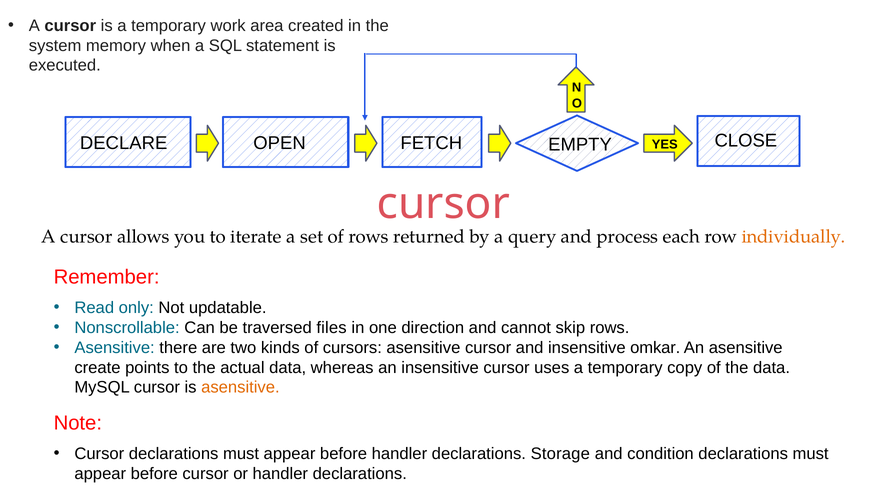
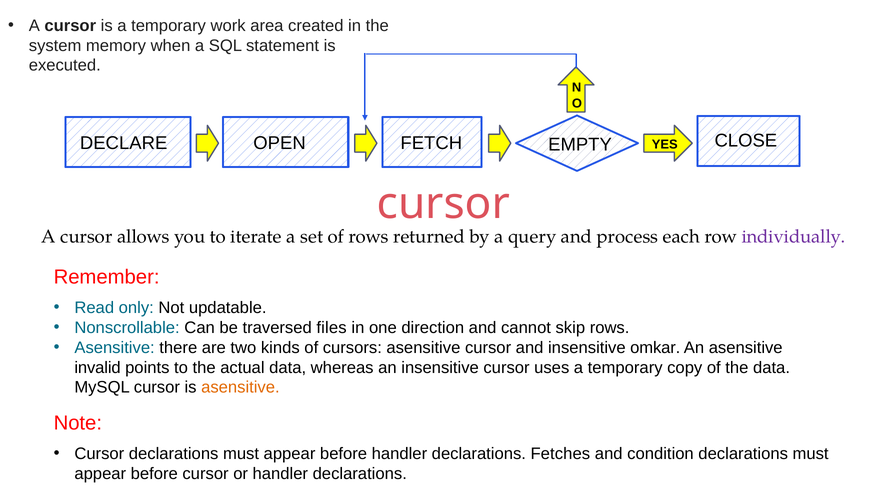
individually colour: orange -> purple (794, 236)
create: create -> invalid (98, 367)
Storage: Storage -> Fetches (560, 454)
